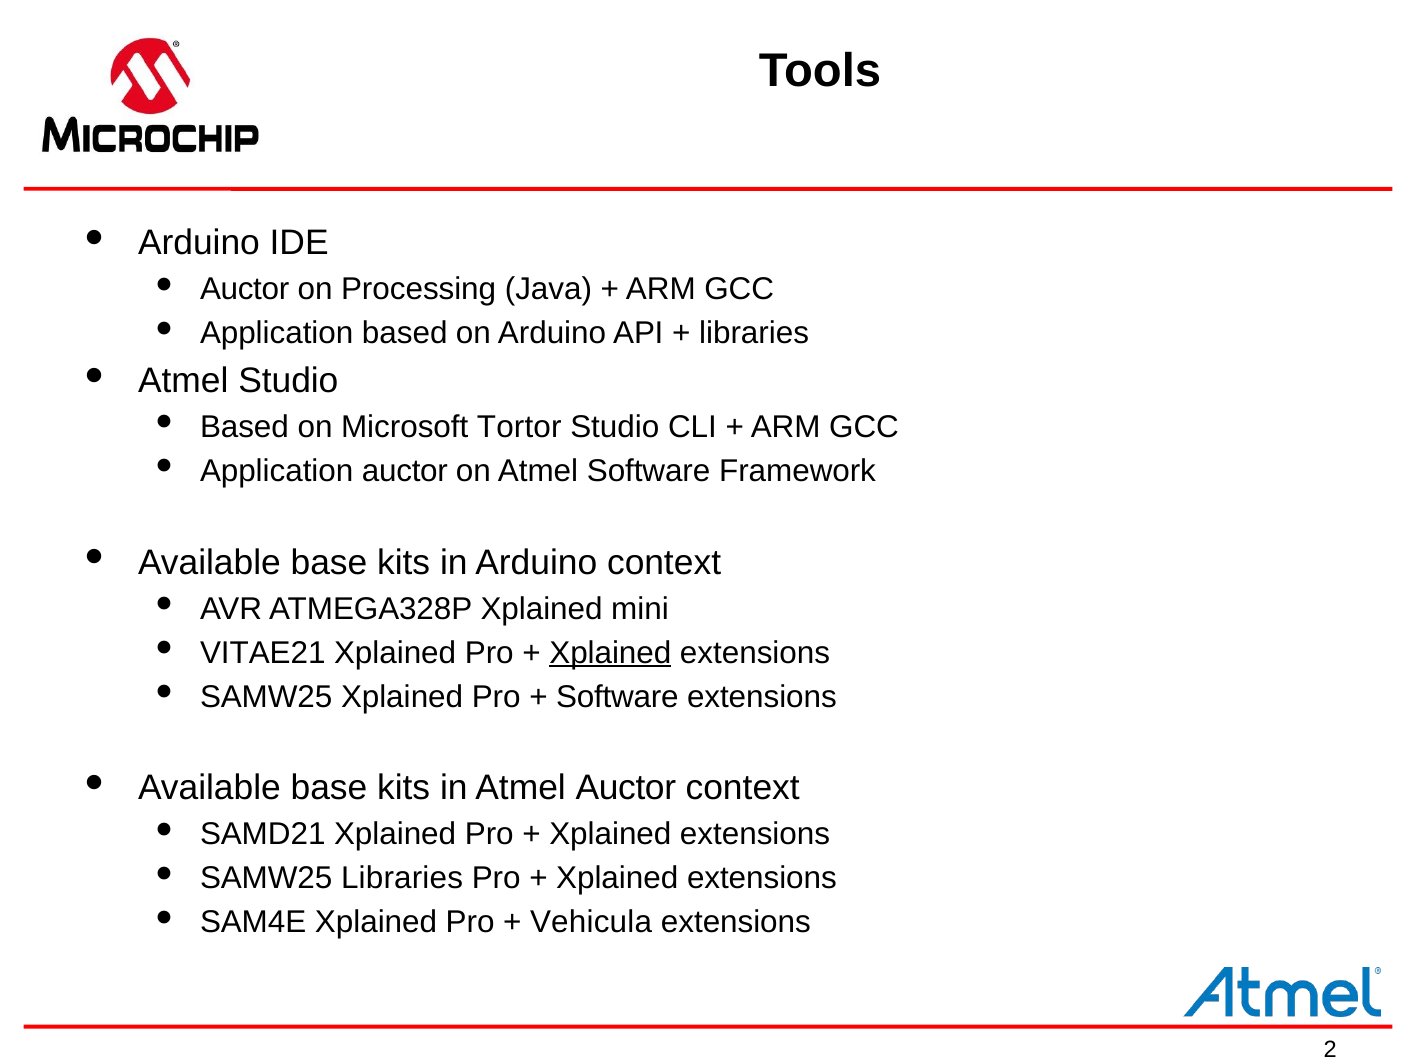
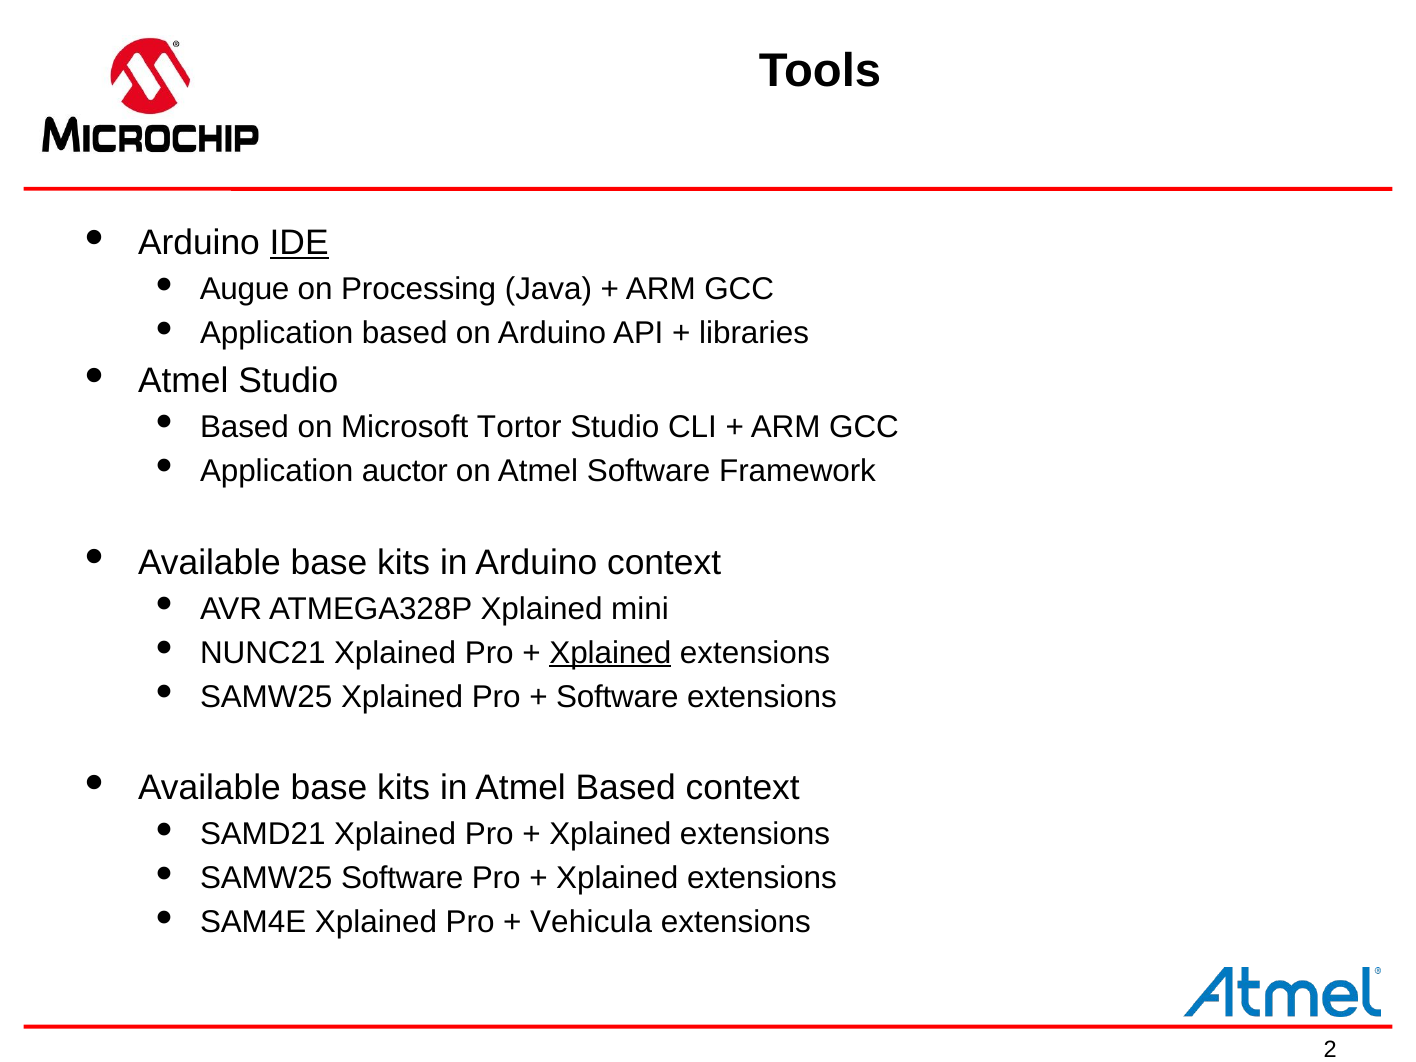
IDE underline: none -> present (299, 243)
Auctor: Auctor -> Augue (245, 289)
VITAE21: VITAE21 -> NUNC21 (263, 653)
Atmel Auctor: Auctor -> Based (626, 788)
SAMW25 Libraries: Libraries -> Software (402, 878)
